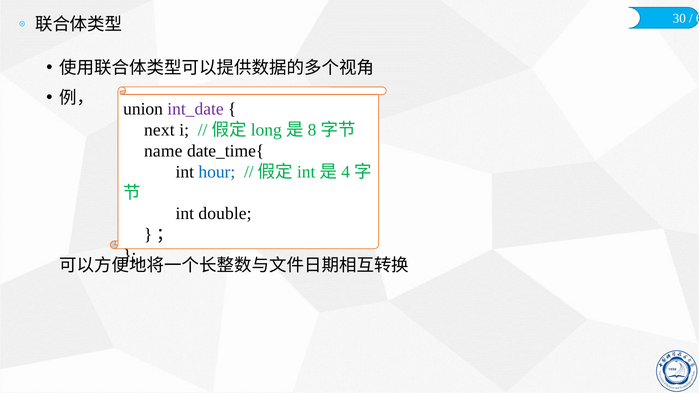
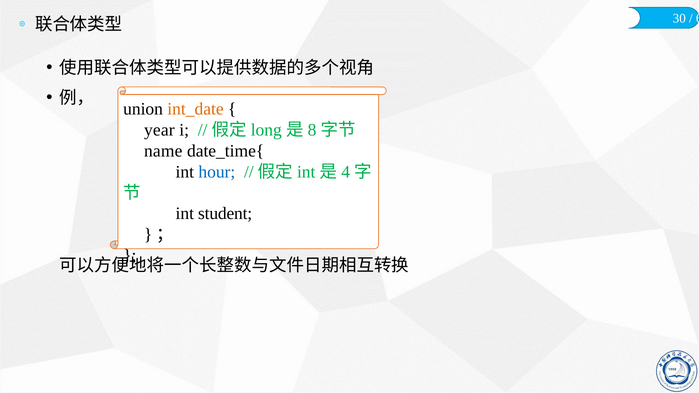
int_date colour: purple -> orange (195, 109)
next: next -> year (159, 130)
double: double -> student (225, 214)
